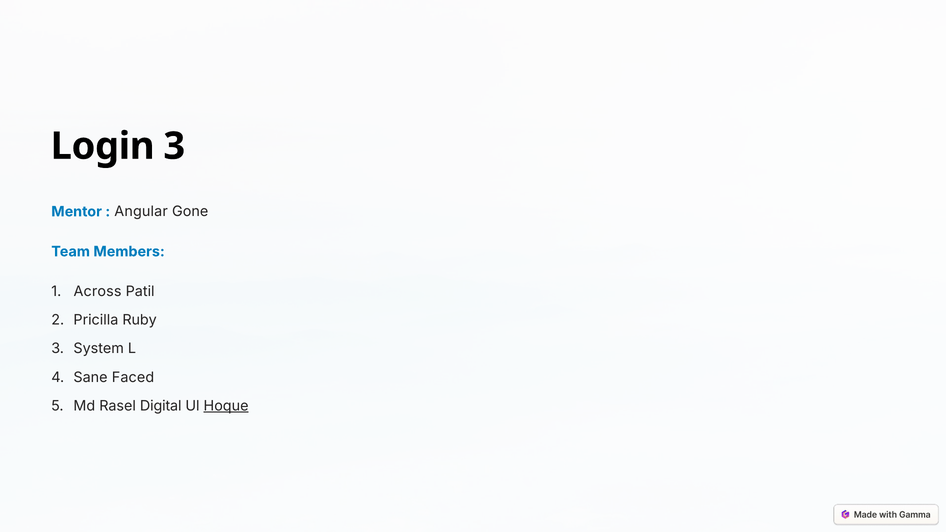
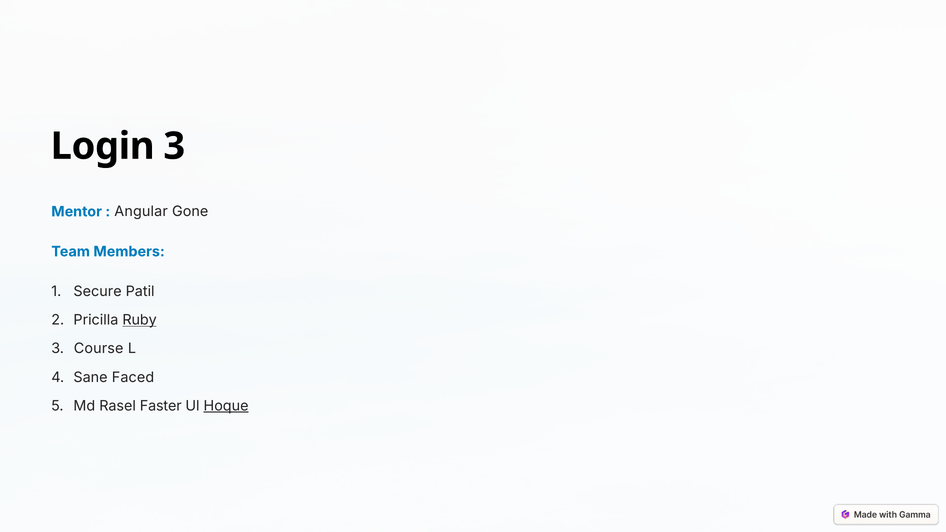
Across: Across -> Secure (98, 292)
Ruby underline: none -> present (140, 320)
System: System -> Course (99, 349)
Digital: Digital -> Faster (161, 406)
